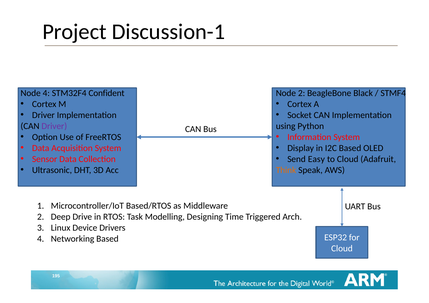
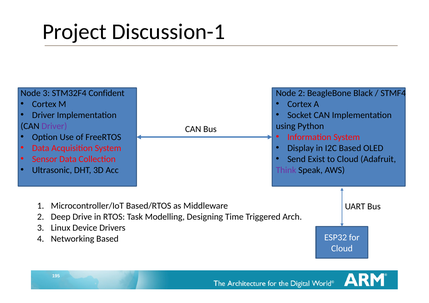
Node 4: 4 -> 3 (46, 93)
Easy: Easy -> Exist (316, 159)
Think colour: orange -> purple (286, 170)
